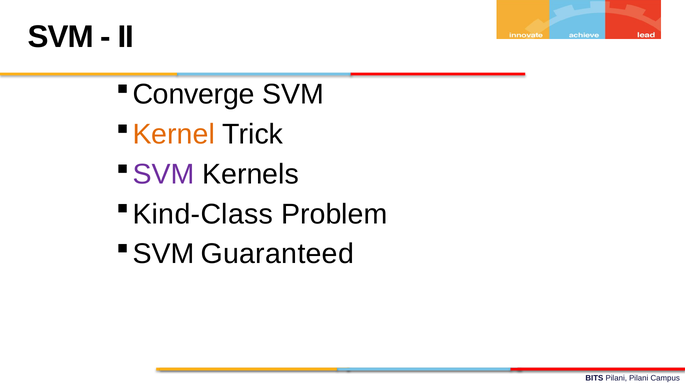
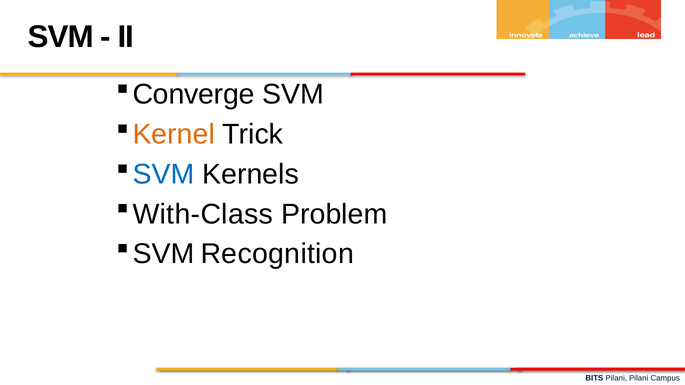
SVM colour: purple -> blue (163, 174)
Kind-Class: Kind-Class -> With-Class (203, 214)
Guaranteed: Guaranteed -> Recognition (277, 254)
